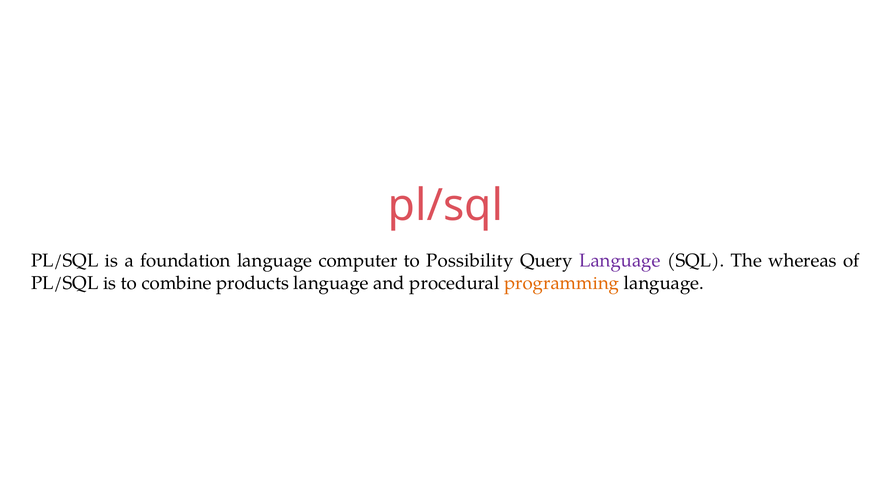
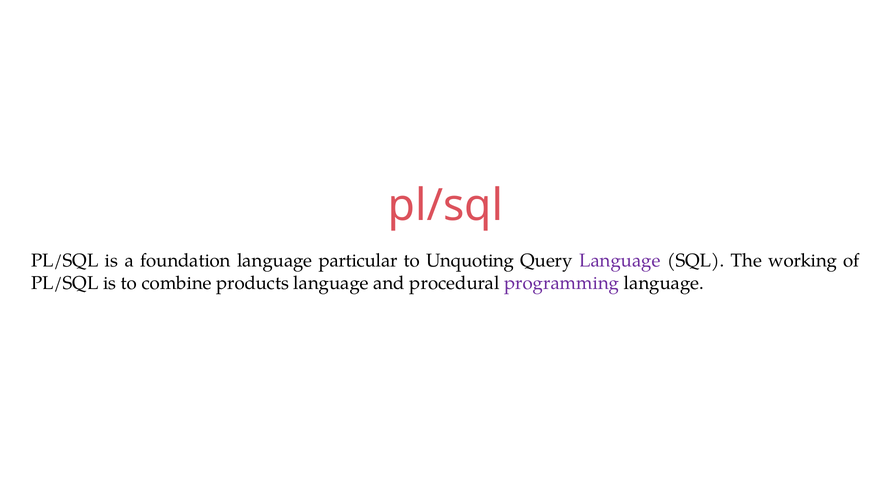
computer: computer -> particular (358, 261)
Possibility: Possibility -> Unquoting (470, 261)
whereas: whereas -> working (803, 261)
programming colour: orange -> purple (562, 283)
